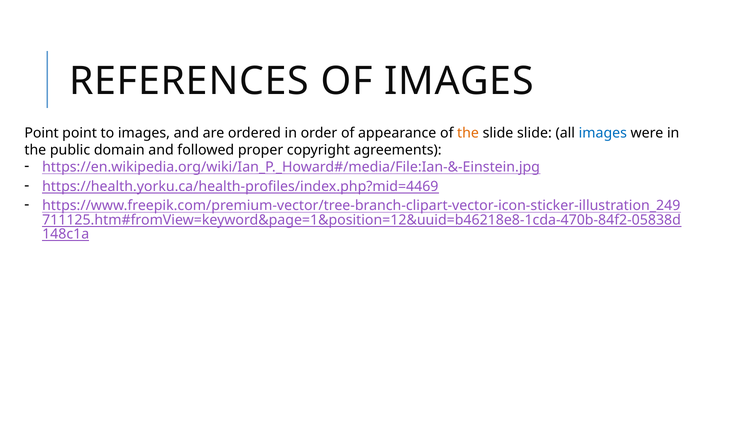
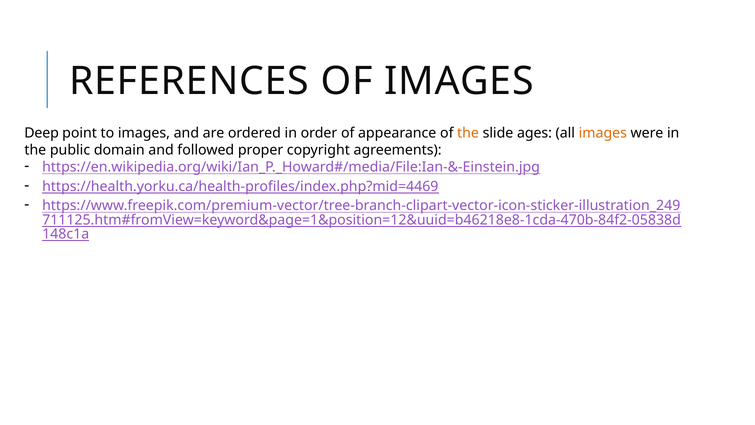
Point: Point -> Deep (42, 133)
slide slide: slide -> ages (535, 133)
images colour: blue -> orange (603, 133)
